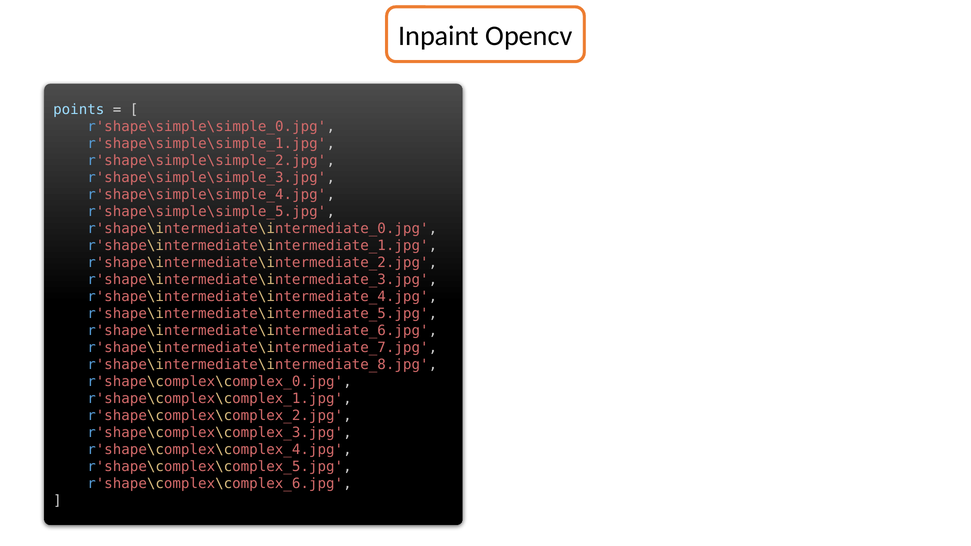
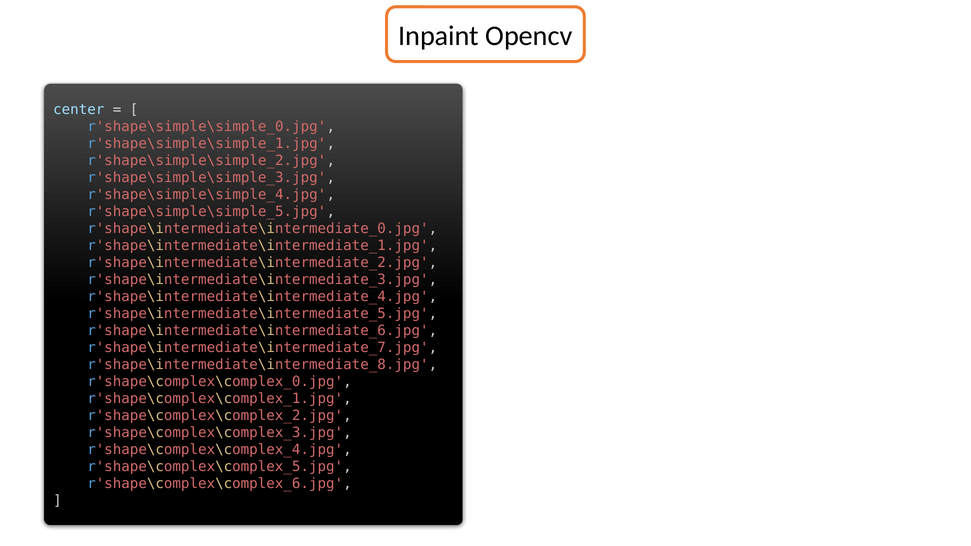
points: points -> center (79, 110)
